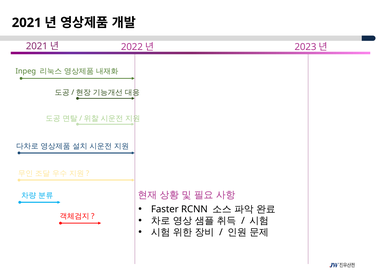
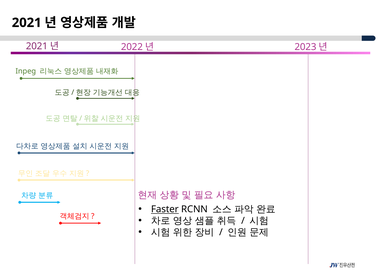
Faster underline: none -> present (165, 209)
